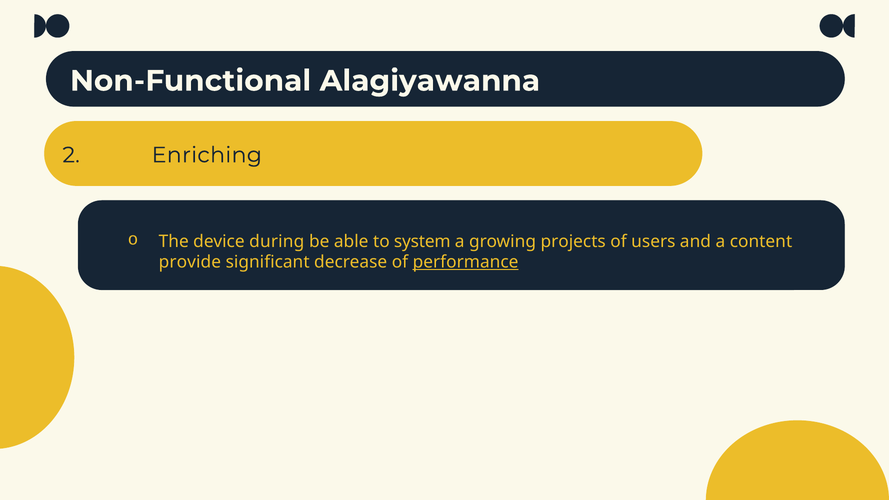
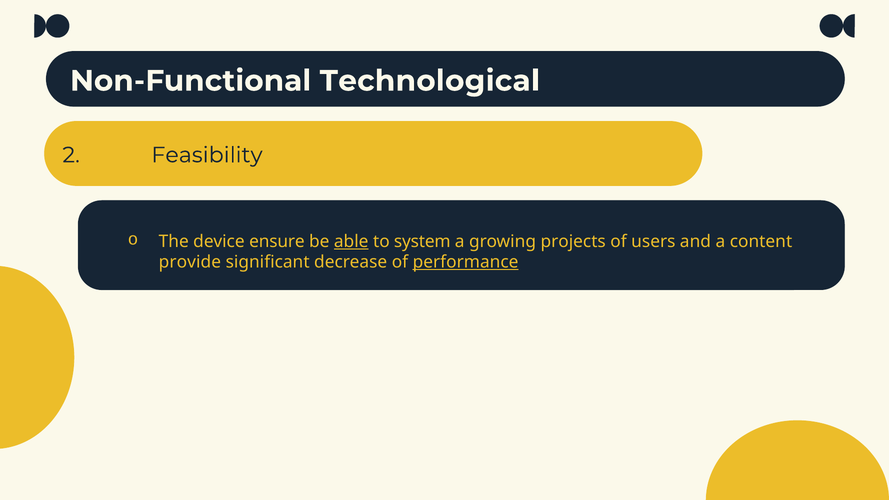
Alagiyawanna: Alagiyawanna -> Technological (430, 81)
Enriching: Enriching -> Feasibility (207, 155)
during: during -> ensure (277, 241)
able underline: none -> present (351, 241)
